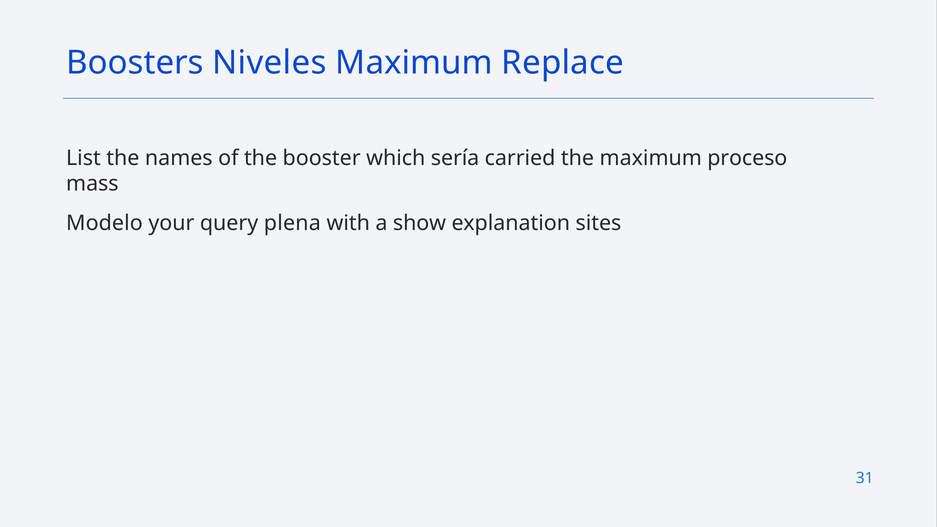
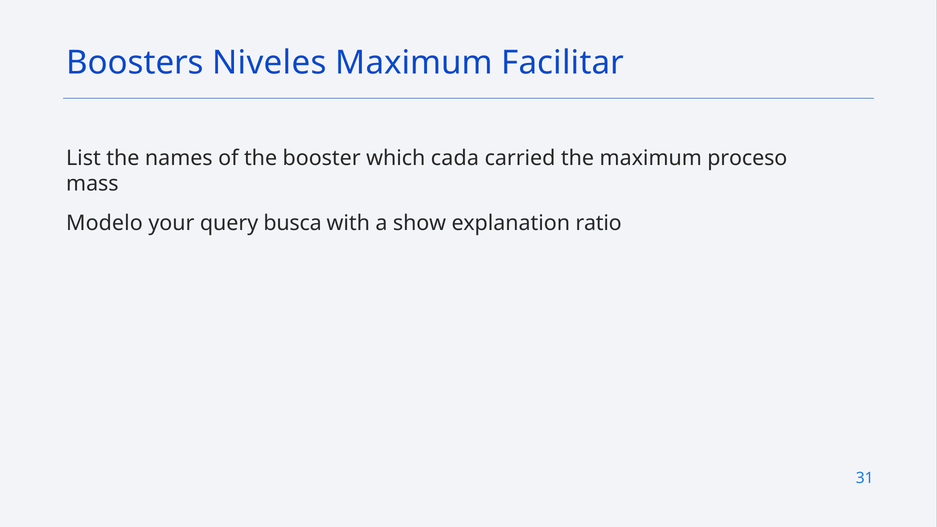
Replace: Replace -> Facilitar (563, 63)
sería: sería -> cada (455, 158)
plena: plena -> busca (293, 223)
sites: sites -> ratio (599, 223)
